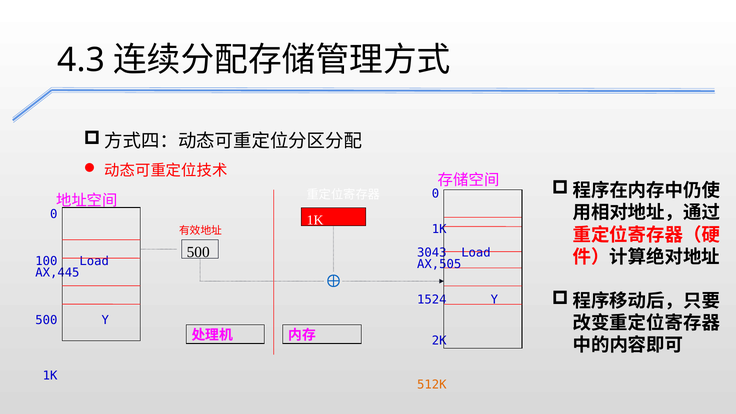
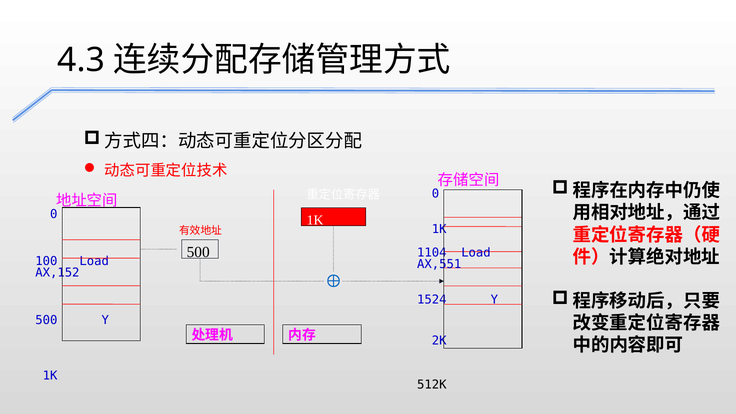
3043: 3043 -> 1104 (432, 253)
AX,505: AX,505 -> AX,551 (439, 264)
AX,445: AX,445 -> AX,152 (57, 273)
512K colour: orange -> black (432, 385)
